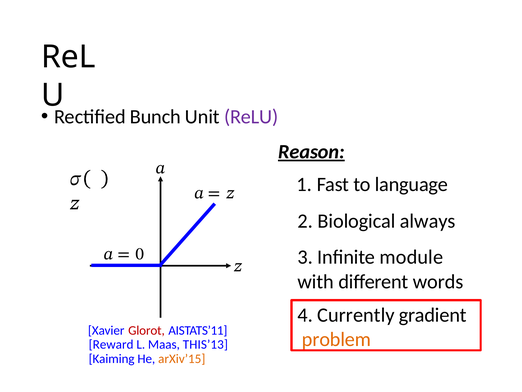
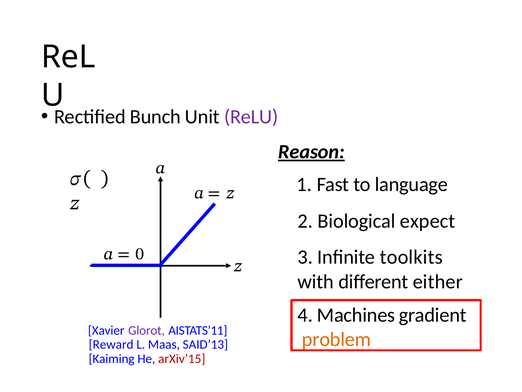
always: always -> expect (428, 221)
module: module -> toolkits (411, 257)
words: words -> either (438, 281)
Currently: Currently -> Machines (356, 315)
Glorot colour: red -> purple (146, 330)
THIS’13: THIS’13 -> SAID’13 (205, 344)
arXiv’15 colour: orange -> red (182, 358)
